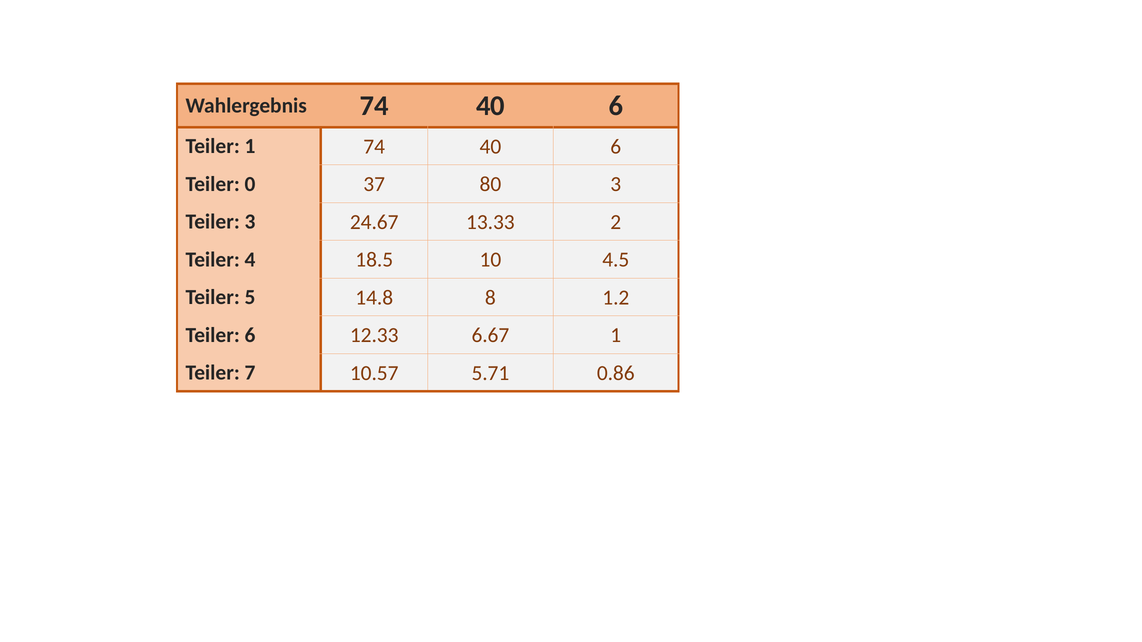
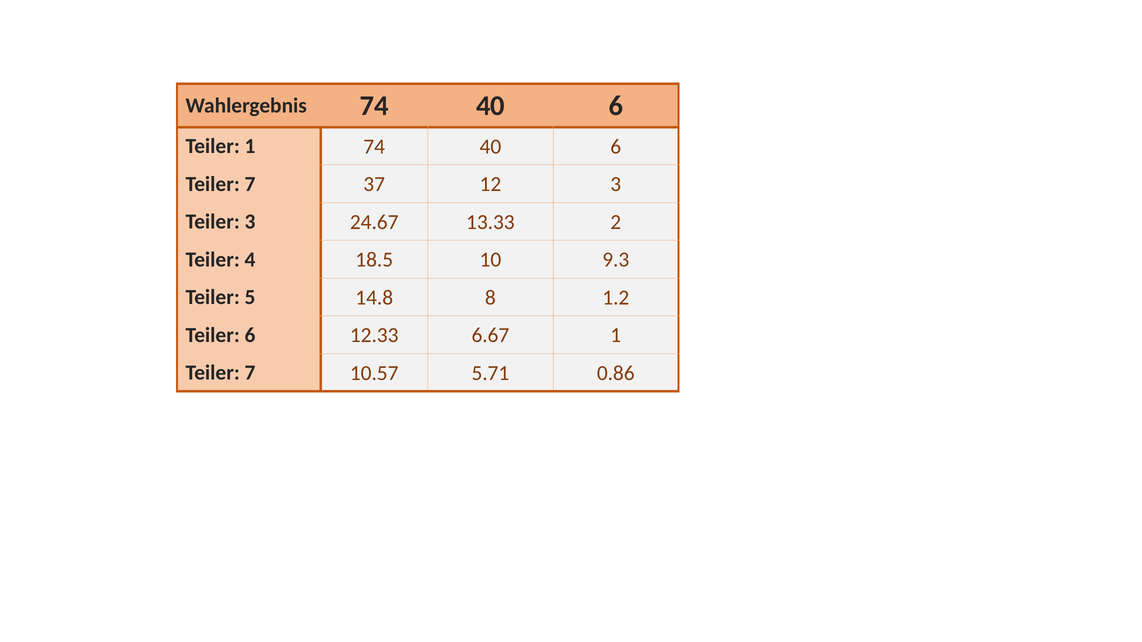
0: 0 -> 7 (250, 184)
80: 80 -> 12 (490, 184)
4.5: 4.5 -> 9.3 (616, 260)
